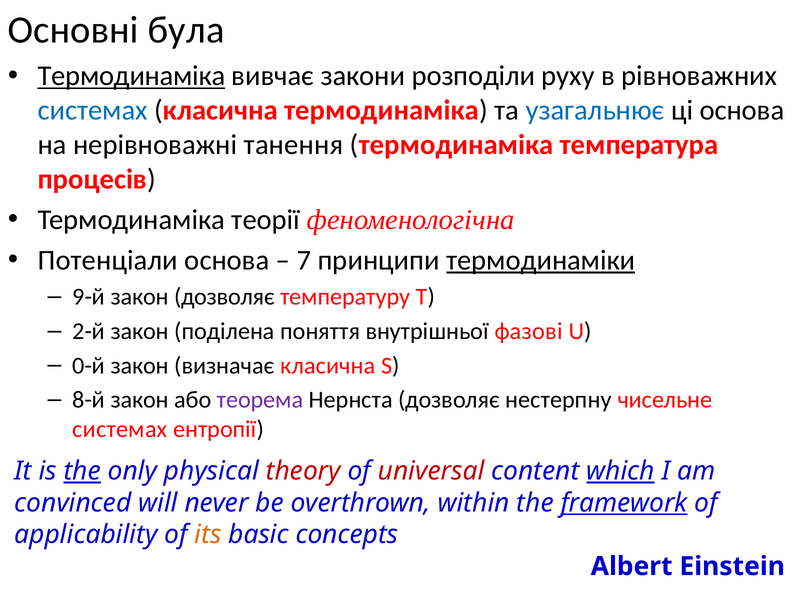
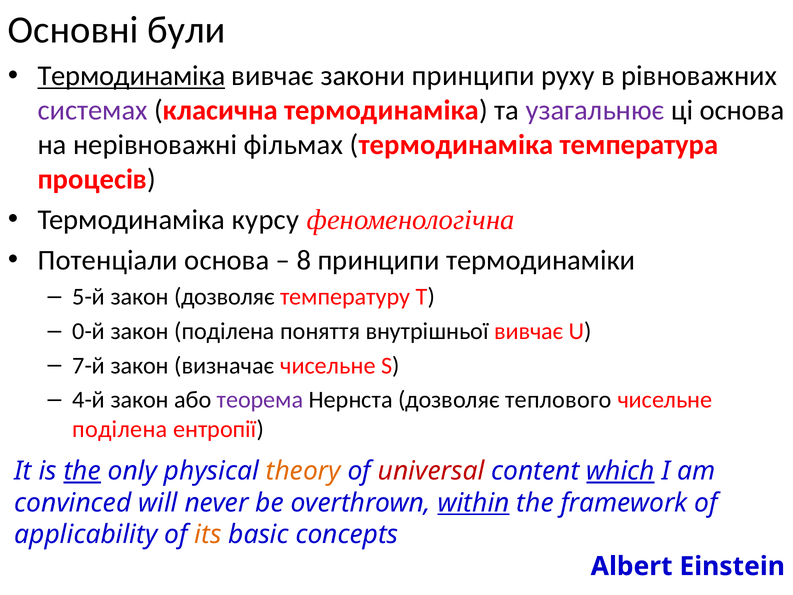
була: була -> були (186, 30)
закони розподіли: розподіли -> принципи (473, 76)
системах colour: blue -> purple (93, 110)
узагальнює colour: blue -> purple (595, 110)
танення: танення -> фільмах (293, 145)
теорії: теорії -> курсу (266, 220)
7: 7 -> 8 (304, 260)
термодинаміки underline: present -> none (541, 260)
9-й: 9-й -> 5-й (89, 297)
2-й: 2-й -> 0-й (89, 331)
внутрішньої фазові: фазові -> вивчає (529, 331)
0-й: 0-й -> 7-й (89, 365)
визначає класична: класична -> чисельне (328, 365)
8-й: 8-й -> 4-й (89, 400)
нестерпну: нестерпну -> теплового (558, 400)
системах: системах -> поділена (120, 429)
theory colour: red -> orange (303, 471)
within underline: none -> present (474, 503)
framework underline: present -> none (624, 503)
